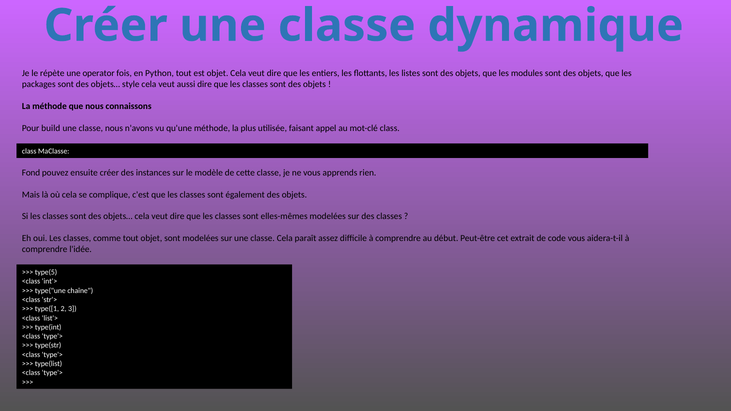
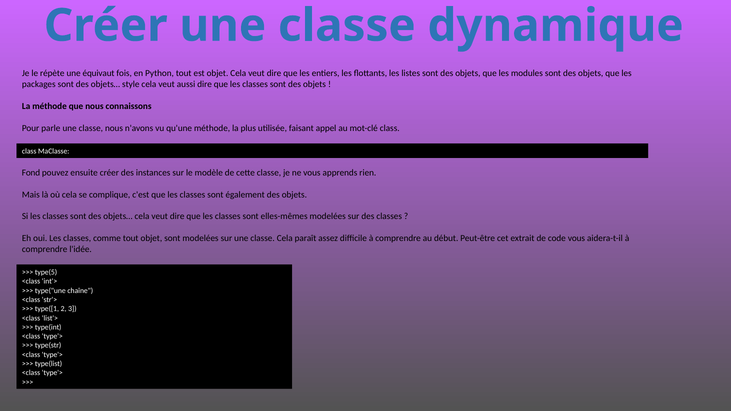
operator: operator -> équivaut (99, 73)
build: build -> parle (51, 128)
